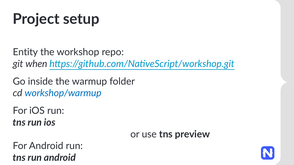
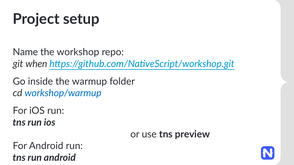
Entity: Entity -> Name (25, 52)
